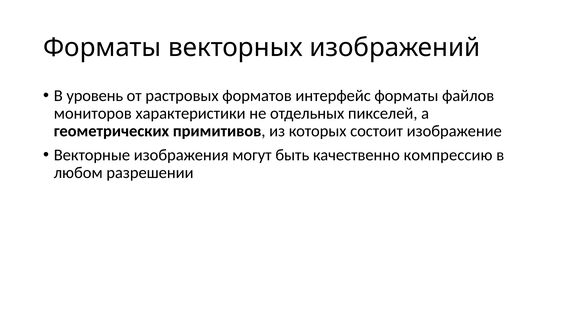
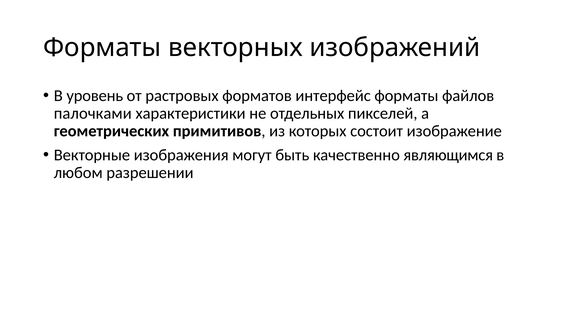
мониторов: мониторов -> палочками (93, 114)
компрессию: компрессию -> являющимся (448, 155)
